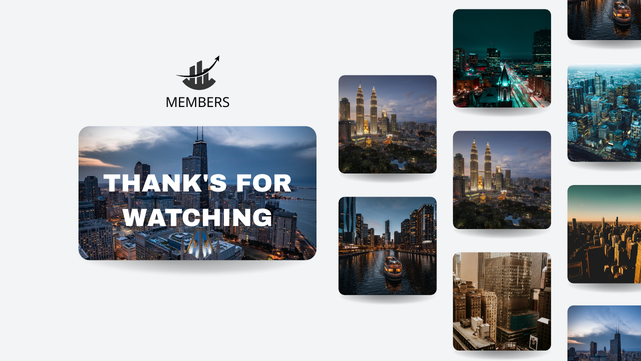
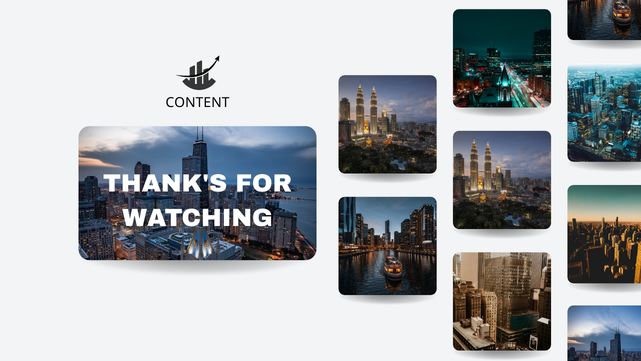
MEMBERS: MEMBERS -> CONTENT (197, 102)
